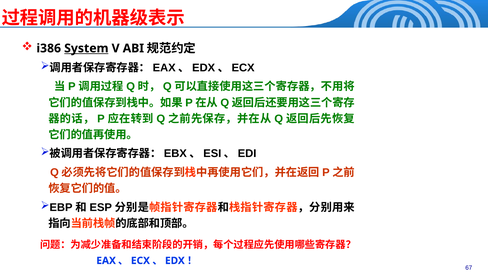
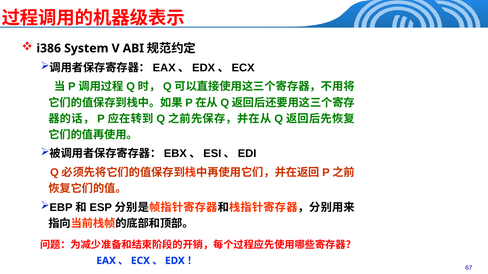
System underline: present -> none (86, 48)
